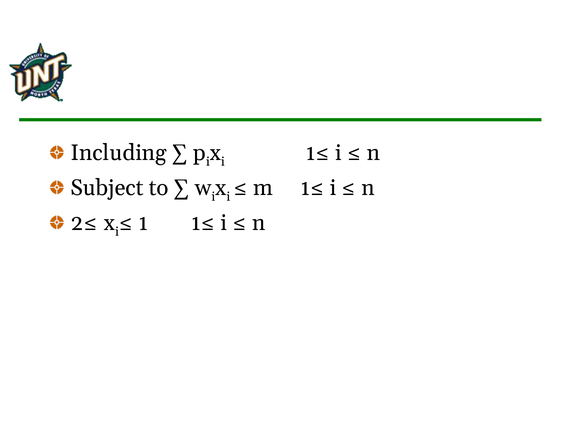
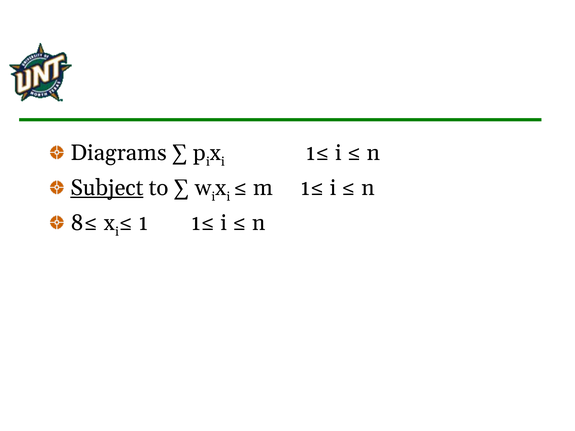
Including: Including -> Diagrams (119, 153)
Subject underline: none -> present (107, 188)
2≤: 2≤ -> 8≤ (84, 223)
